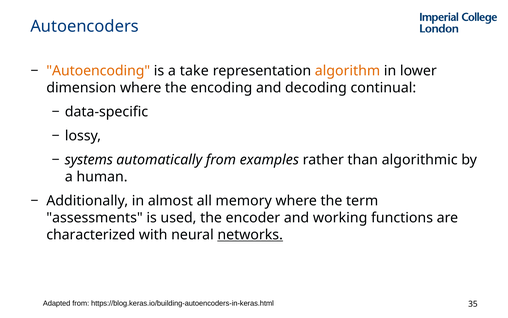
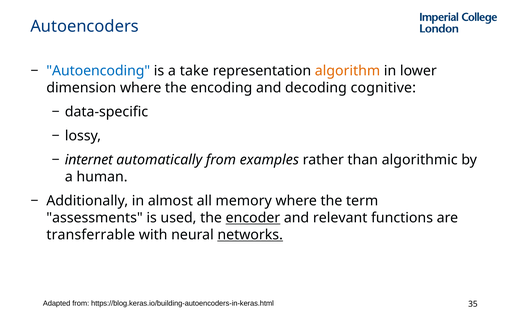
Autoencoding colour: orange -> blue (98, 71)
continual: continual -> cognitive (383, 88)
systems: systems -> internet (89, 160)
encoder underline: none -> present (253, 218)
working: working -> relevant (340, 218)
characterized: characterized -> transferrable (91, 234)
